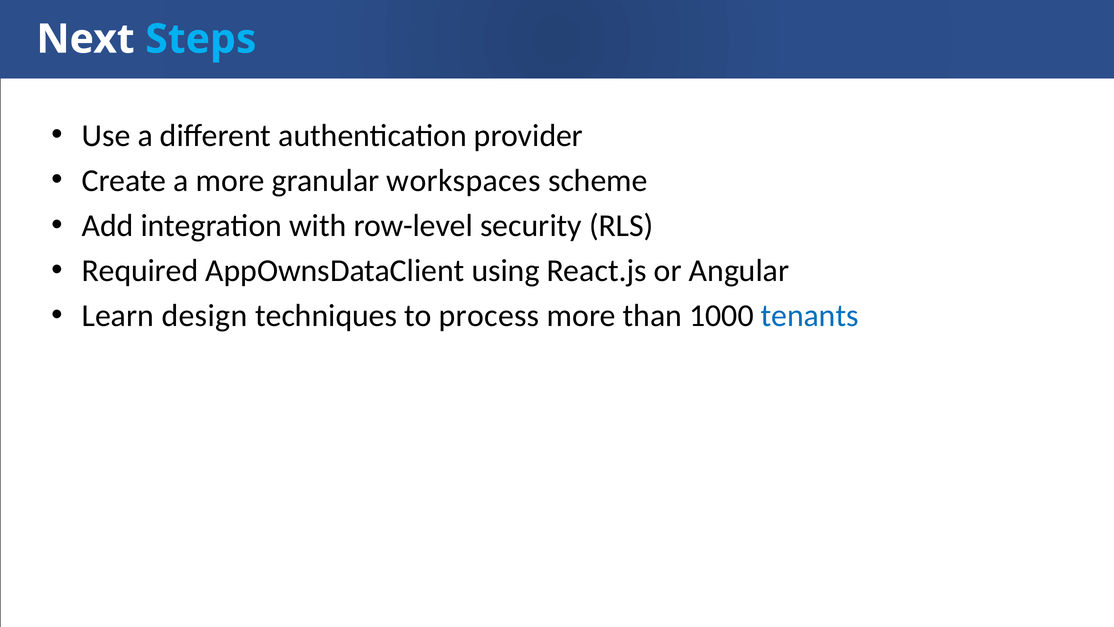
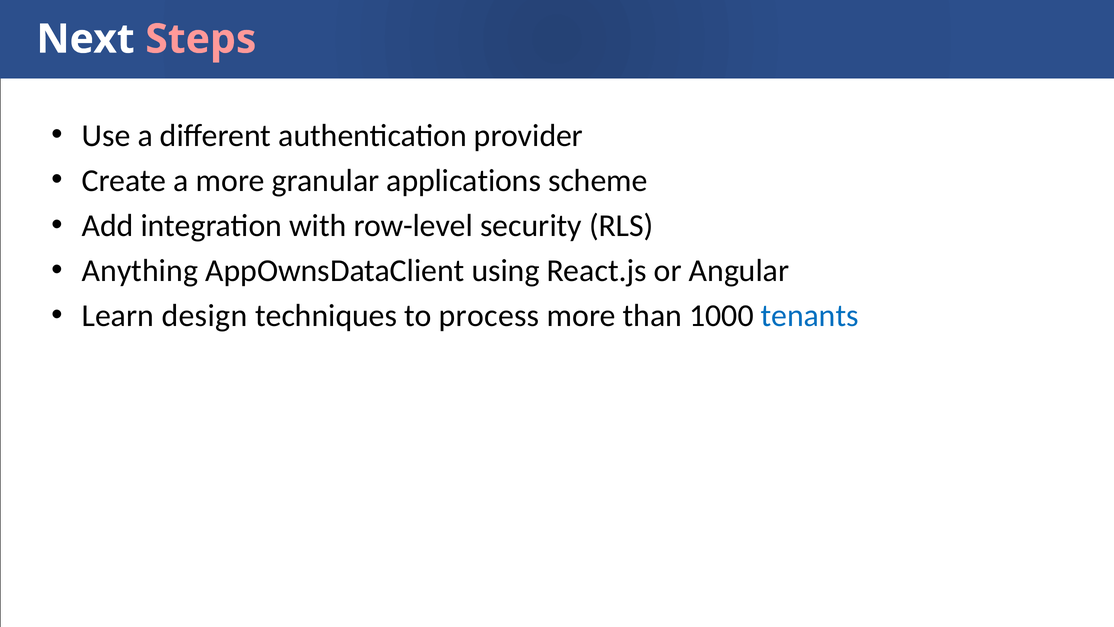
Steps colour: light blue -> pink (201, 39)
workspaces: workspaces -> applications (464, 180)
Required: Required -> Anything (140, 271)
